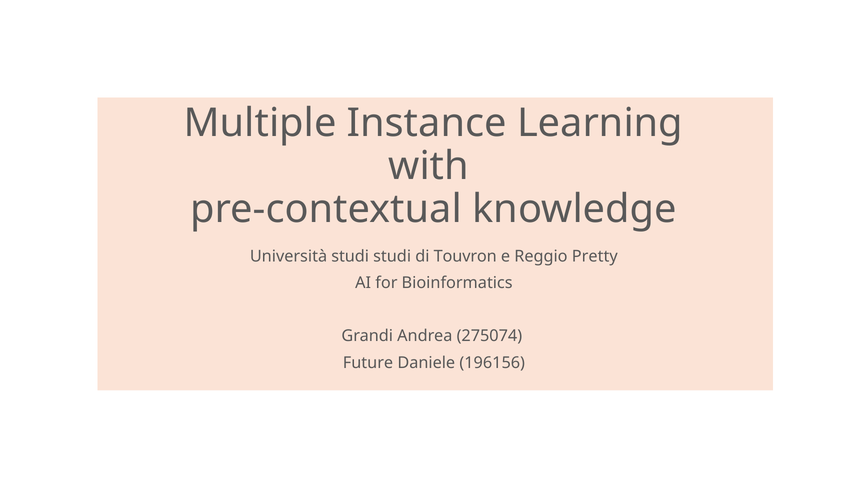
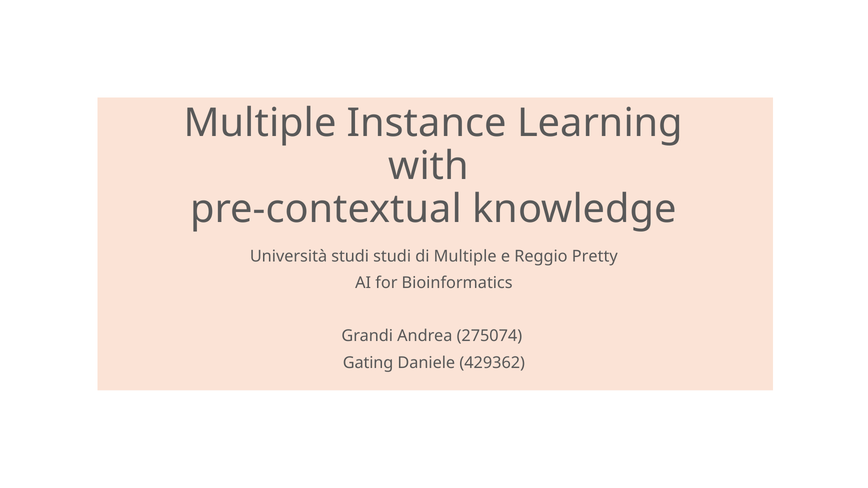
di Touvron: Touvron -> Multiple (465, 256)
Future: Future -> Gating (368, 363)
196156: 196156 -> 429362 (492, 363)
